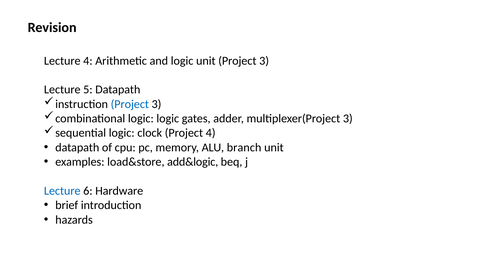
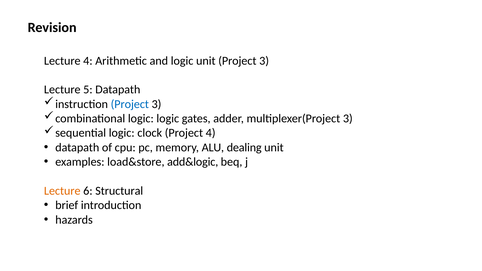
branch: branch -> dealing (244, 148)
Lecture colour: blue -> orange (62, 191)
Hardware: Hardware -> Structural (119, 191)
